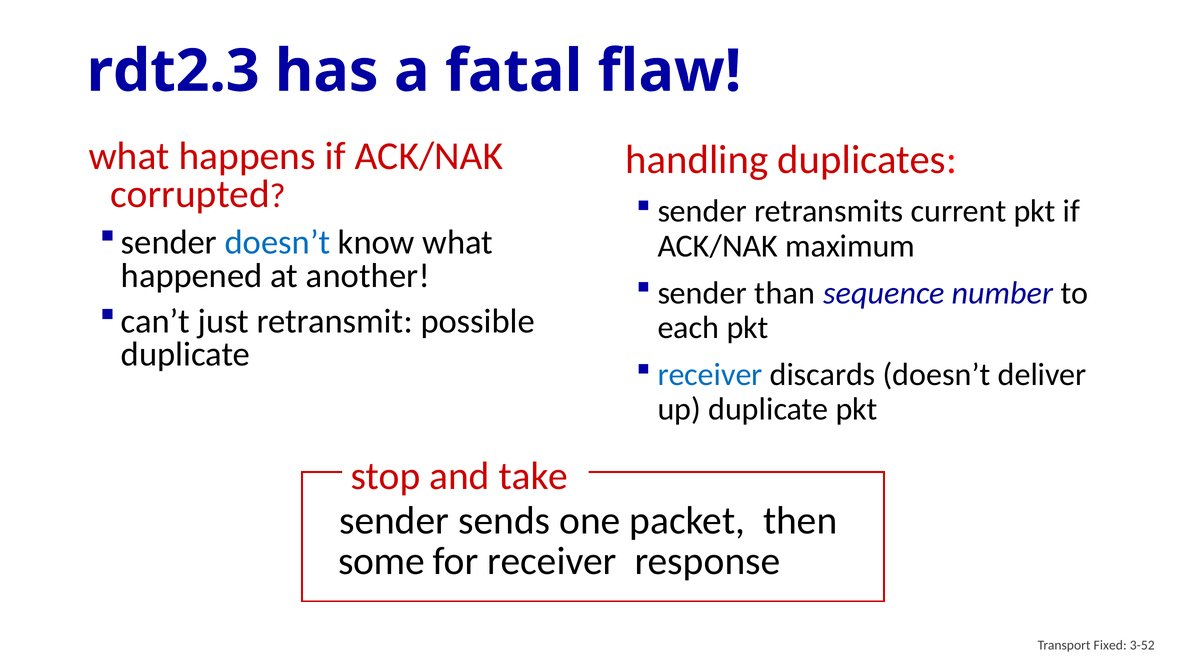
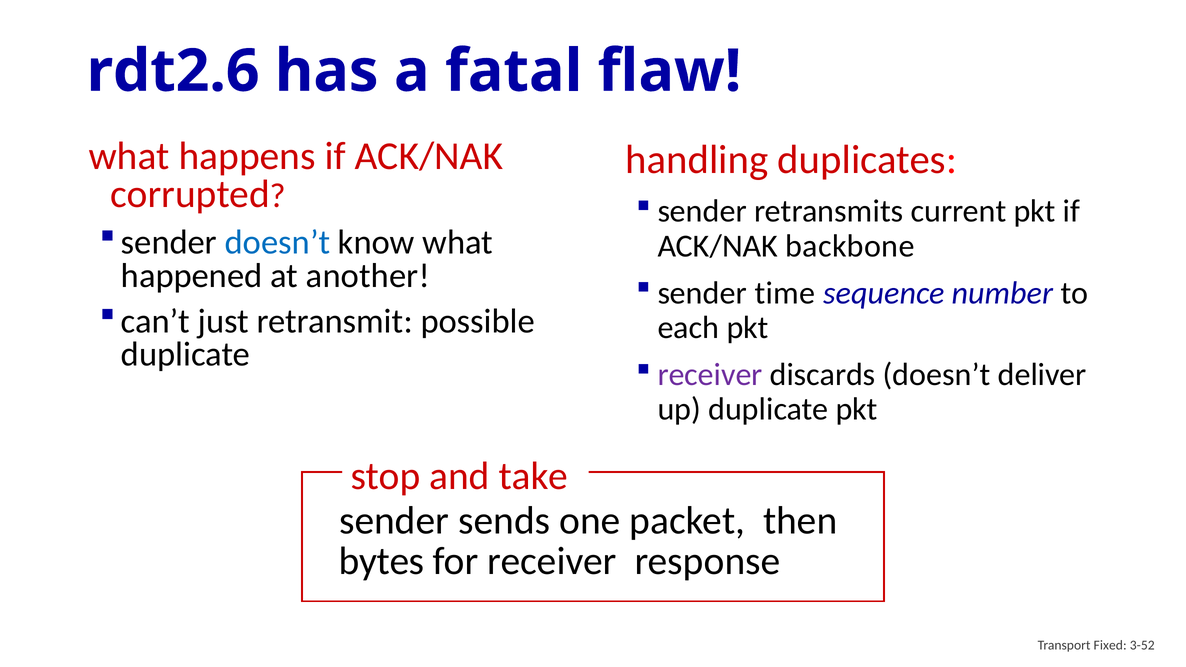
rdt2.3: rdt2.3 -> rdt2.6 (173, 71)
maximum: maximum -> backbone (850, 246)
than: than -> time (785, 293)
receiver colour: blue -> purple (710, 375)
some: some -> bytes (382, 561)
